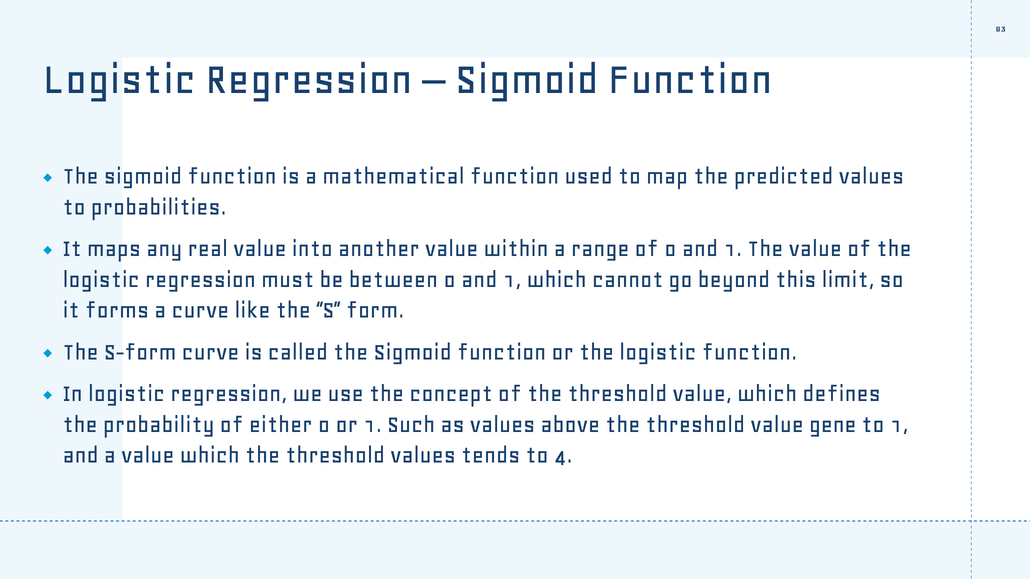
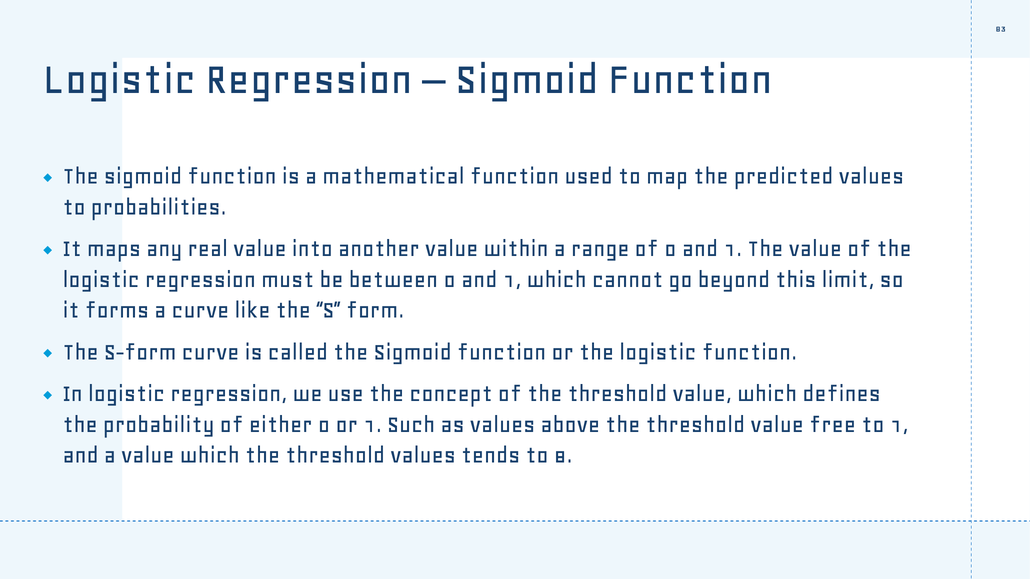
gene: gene -> free (833, 424)
4: 4 -> 8 (563, 455)
